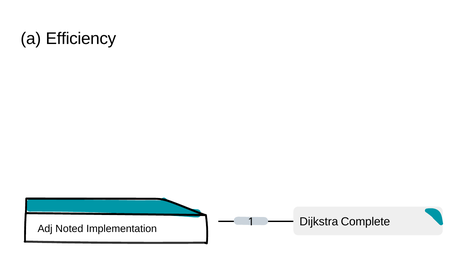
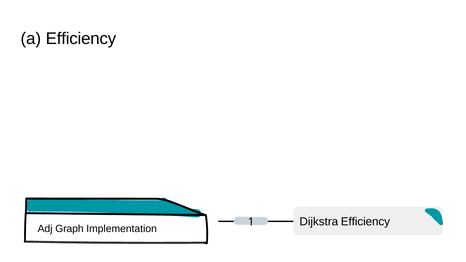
Dijkstra Complete: Complete -> Efficiency (365, 222)
Noted: Noted -> Graph (69, 229)
